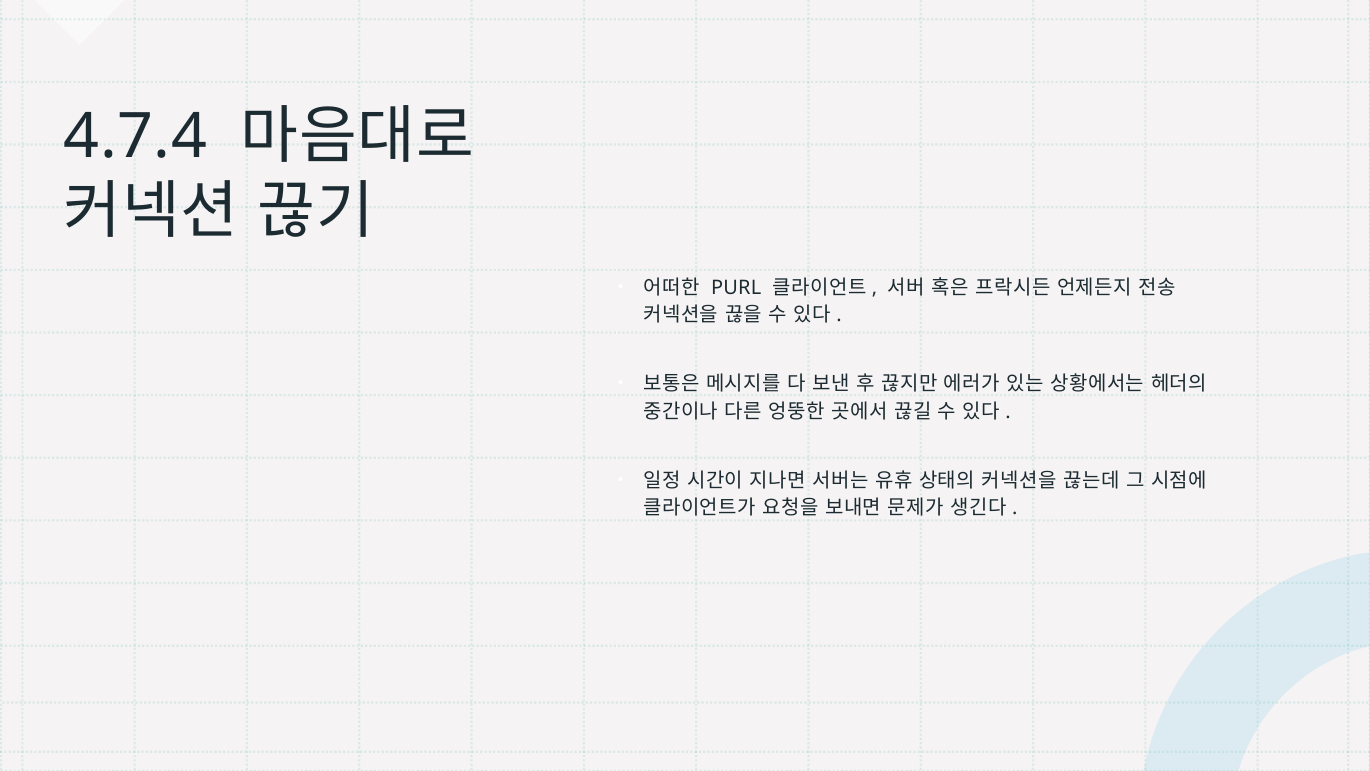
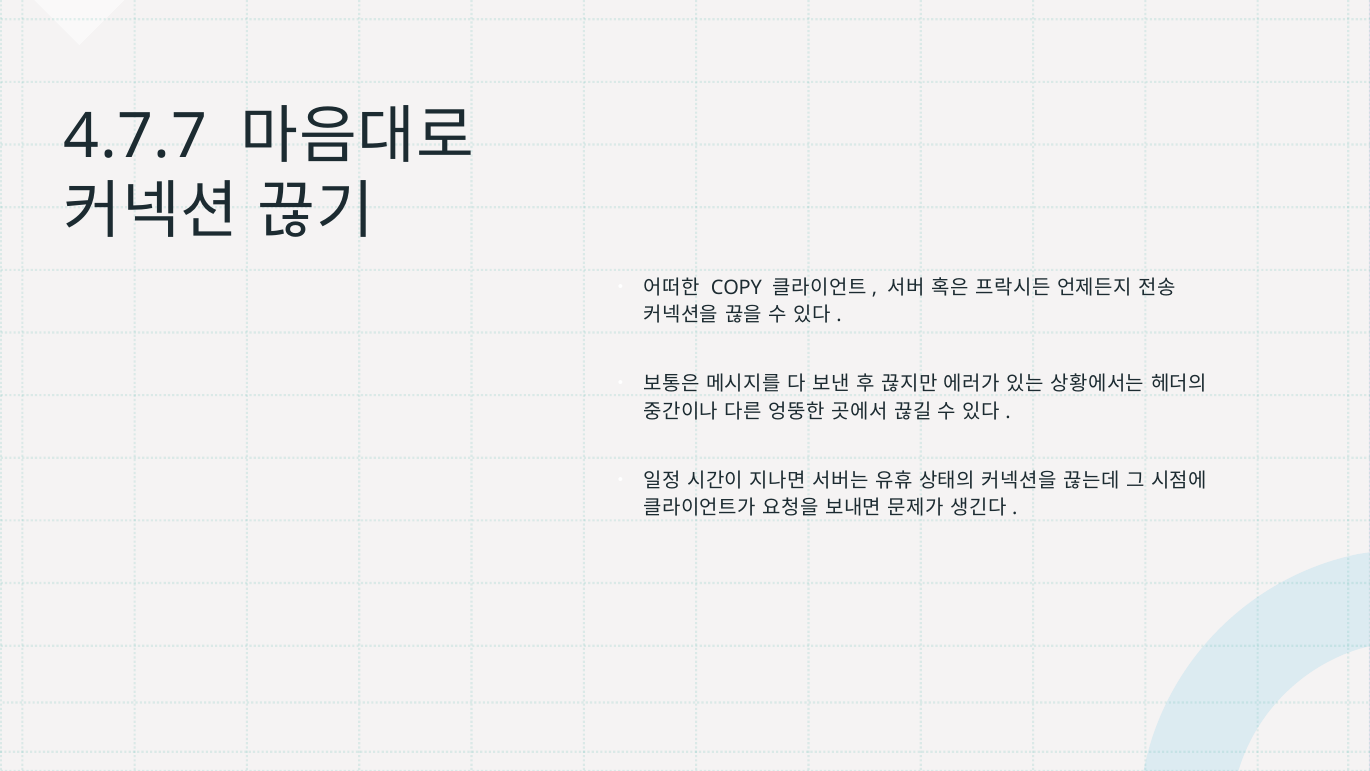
4.7.4: 4.7.4 -> 4.7.7 (135, 136)
PURL: PURL -> COPY (736, 287)
